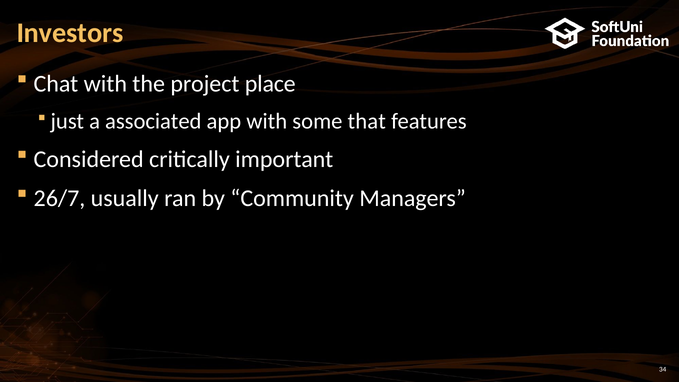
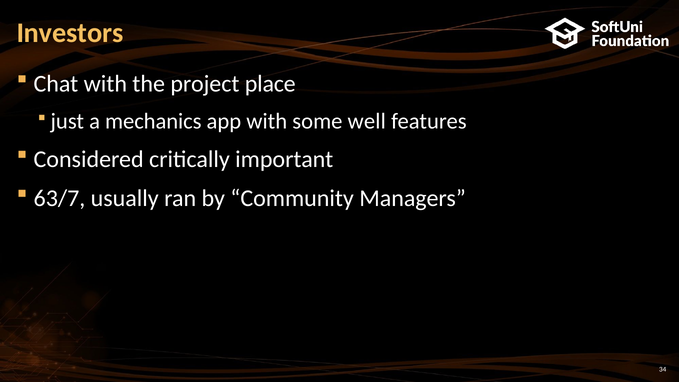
associated: associated -> mechanics (153, 121)
that: that -> well (367, 121)
26/7: 26/7 -> 63/7 (59, 198)
